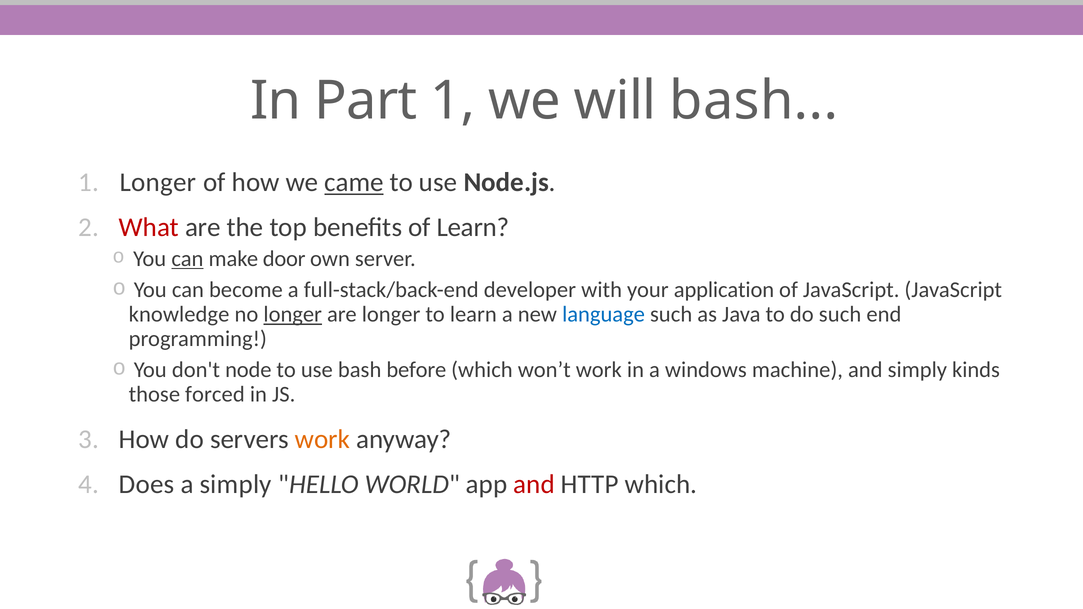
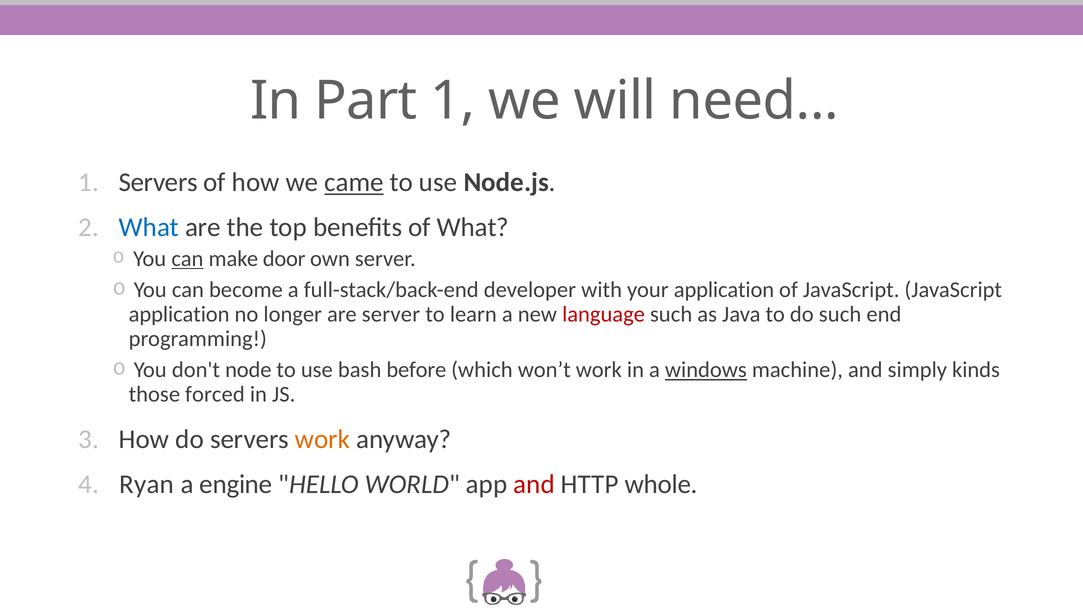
will bash: bash -> need (754, 101)
1 Longer: Longer -> Servers (158, 182)
What colour: red -> blue (149, 228)
of Learn: Learn -> What (473, 228)
knowledge: knowledge -> application (179, 314)
longer underline: present -> none (293, 314)
are longer: longer -> server (391, 314)
language colour: blue -> red (604, 314)
windows underline: none -> present (706, 370)
Does: Does -> Ryan (147, 484)
a simply: simply -> engine (236, 484)
HTTP which: which -> whole (661, 484)
